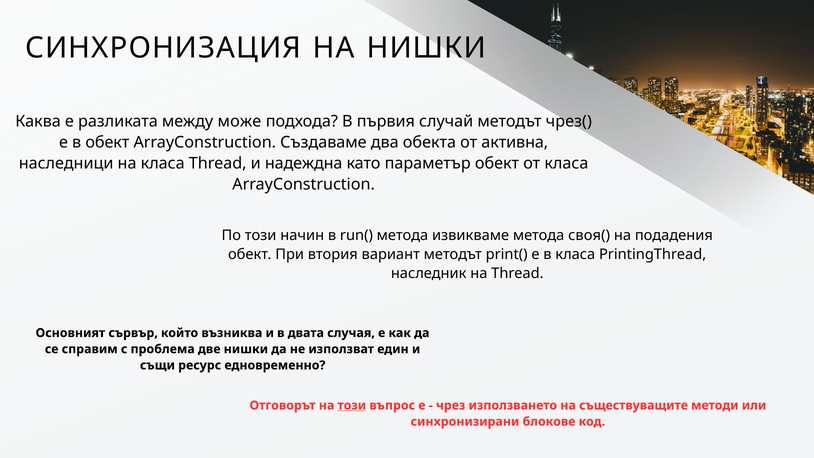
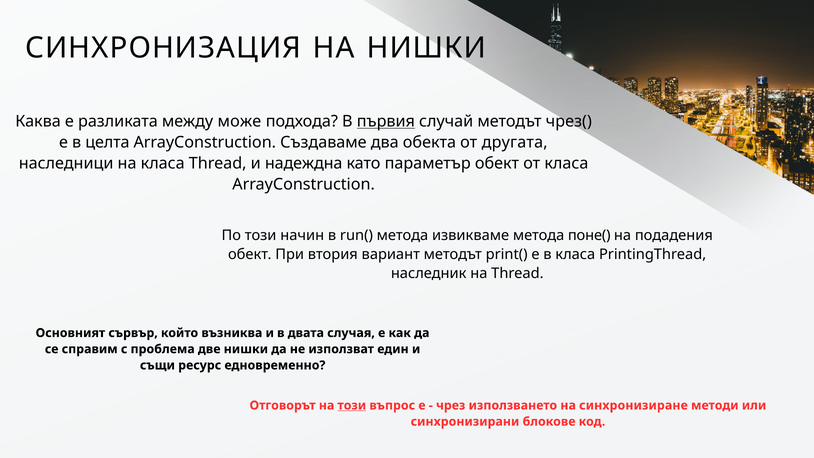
първия underline: none -> present (386, 121)
в обект: обект -> целта (107, 142)
активна: активна -> другата (515, 142)
своя(: своя( -> поне( (589, 235)
съществуващите: съществуващите -> синхронизиране (633, 405)
